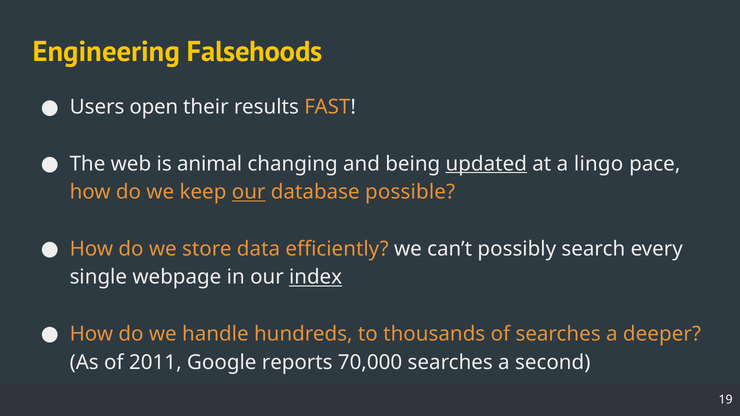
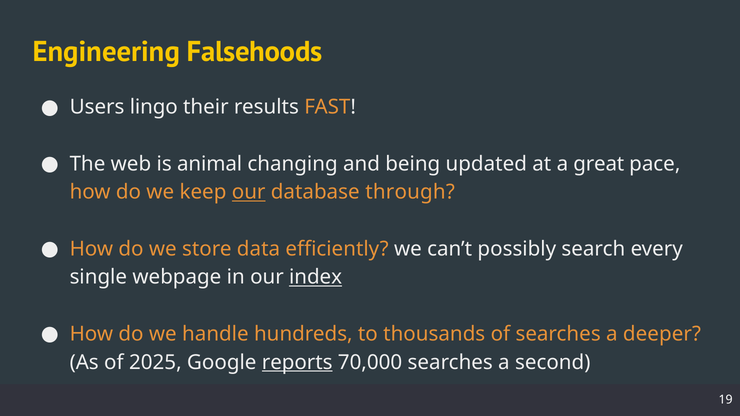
open: open -> lingo (154, 107)
updated underline: present -> none (486, 164)
lingo: lingo -> great (599, 164)
possible: possible -> through (410, 192)
2011: 2011 -> 2025 (155, 363)
reports underline: none -> present (297, 363)
